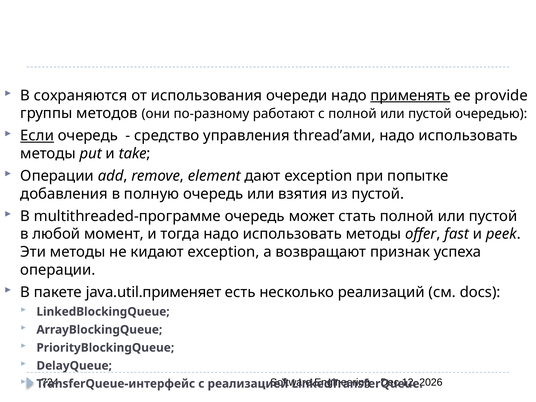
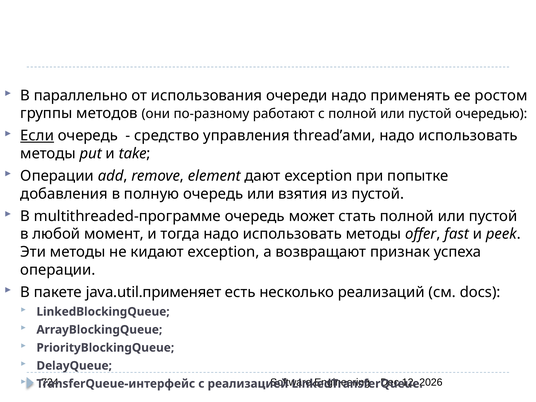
сохраняются: сохраняются -> параллельно (81, 95)
применять underline: present -> none (410, 95)
provide: provide -> ростом (501, 95)
